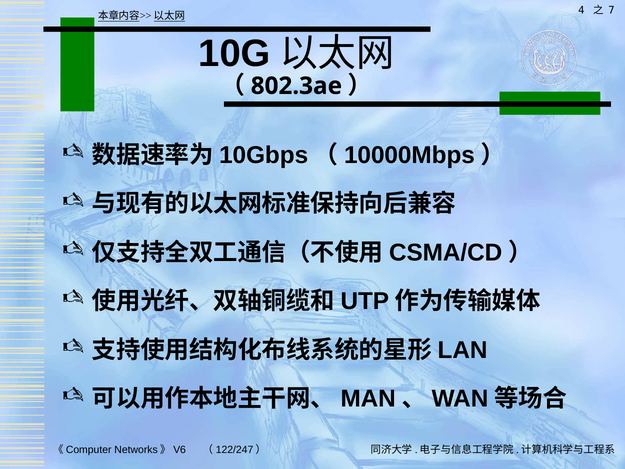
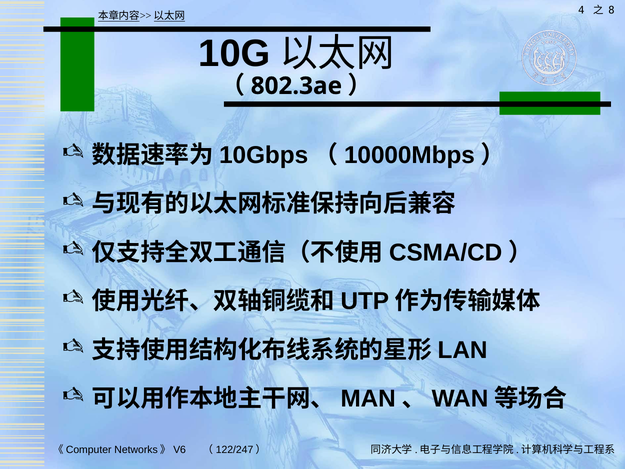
7: 7 -> 8 (611, 10)
